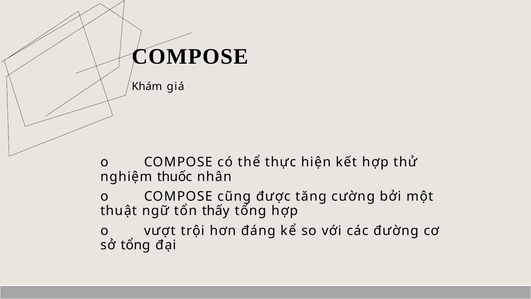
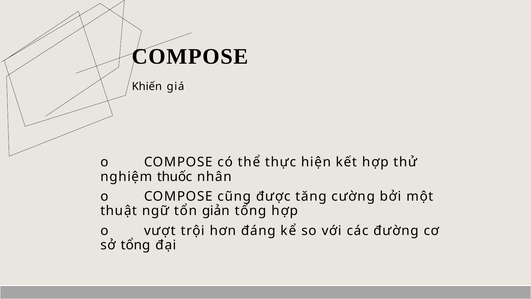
Khám: Khám -> Khiến (147, 87)
thấy: thấy -> giản (216, 211)
